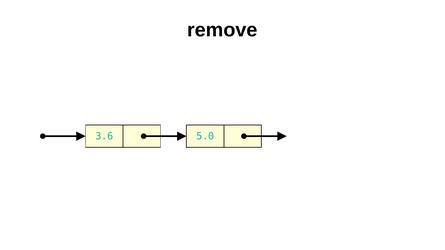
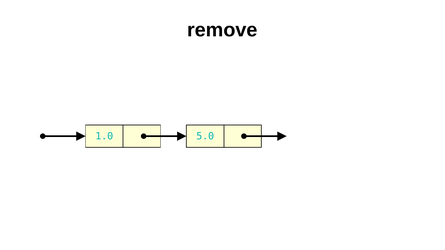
3.6: 3.6 -> 1.0 (104, 136)
